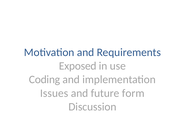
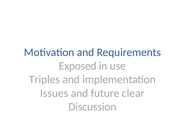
Coding: Coding -> Triples (45, 79)
form: form -> clear (133, 93)
